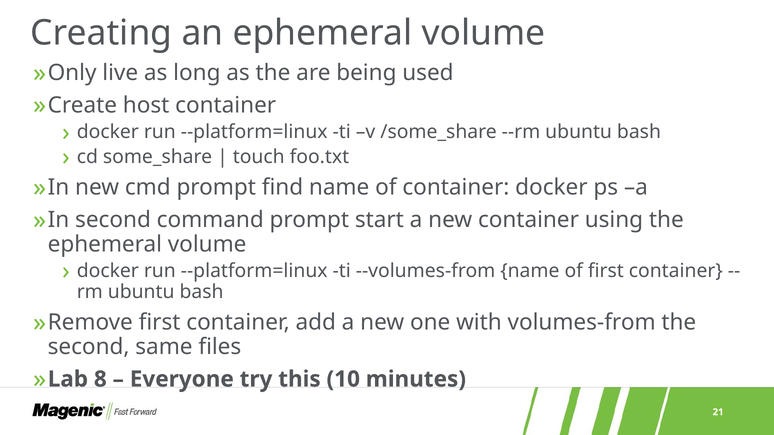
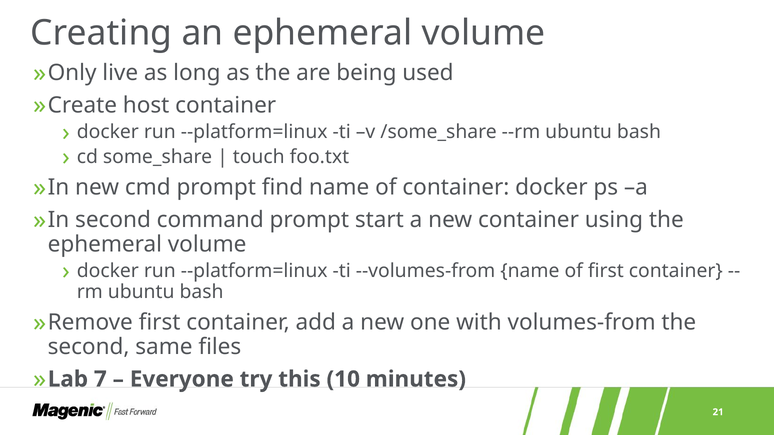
8: 8 -> 7 (100, 379)
